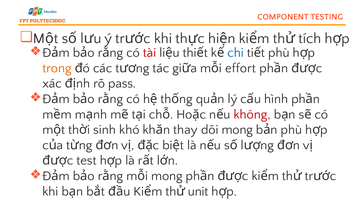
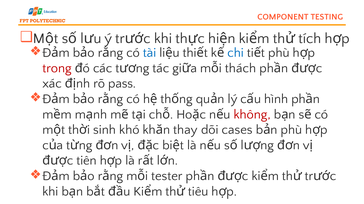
tài colour: red -> blue (150, 53)
trong colour: orange -> red (57, 68)
effort: effort -> thách (241, 68)
dõi mong: mong -> cases (237, 130)
test: test -> tiên (87, 161)
mong: mong -> tester (167, 177)
unit: unit -> tiêu (198, 192)
